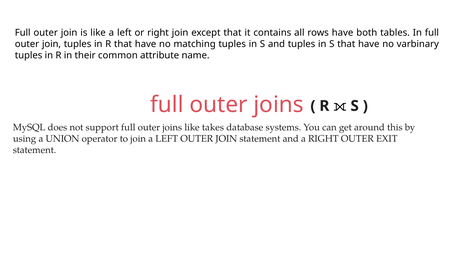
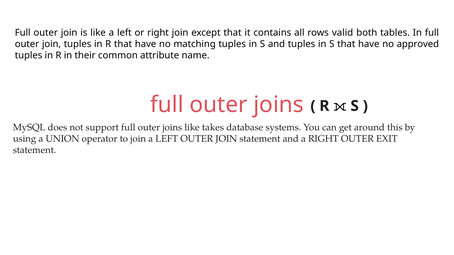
rows have: have -> valid (343, 33)
varbinary: varbinary -> approved (418, 44)
